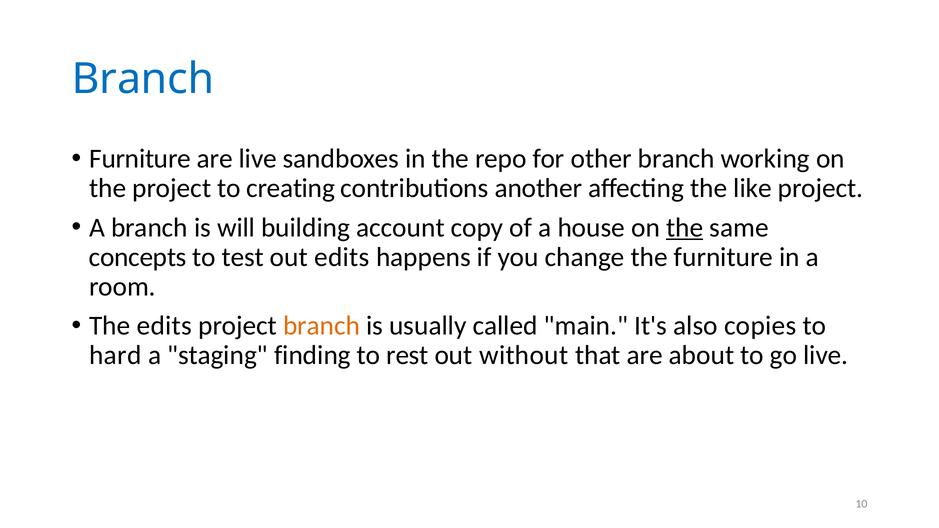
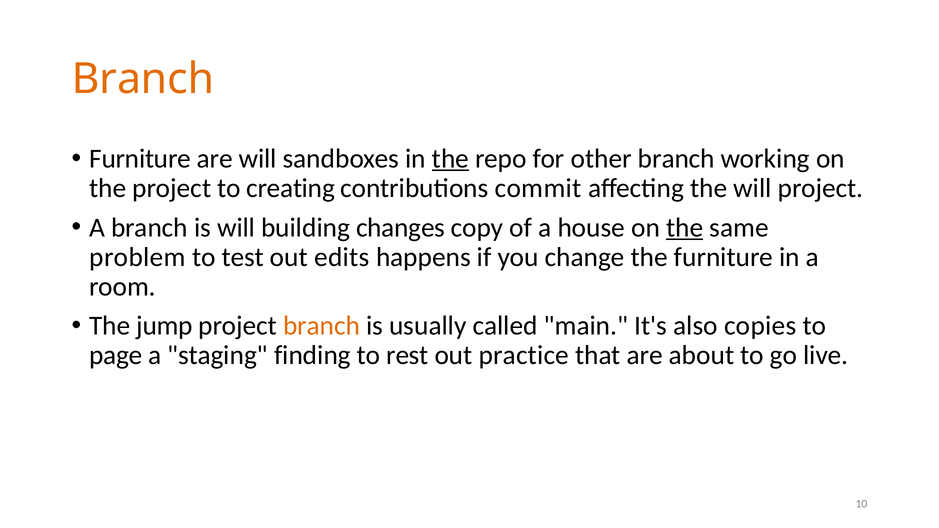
Branch colour: blue -> orange (143, 79)
are live: live -> will (258, 159)
the underline: none -> present (450, 159)
another: another -> commit (538, 188)
the like: like -> will (752, 188)
account: account -> changes (401, 228)
concepts: concepts -> problem (137, 257)
The edits: edits -> jump (165, 326)
hard: hard -> page (116, 355)
without: without -> practice (524, 355)
